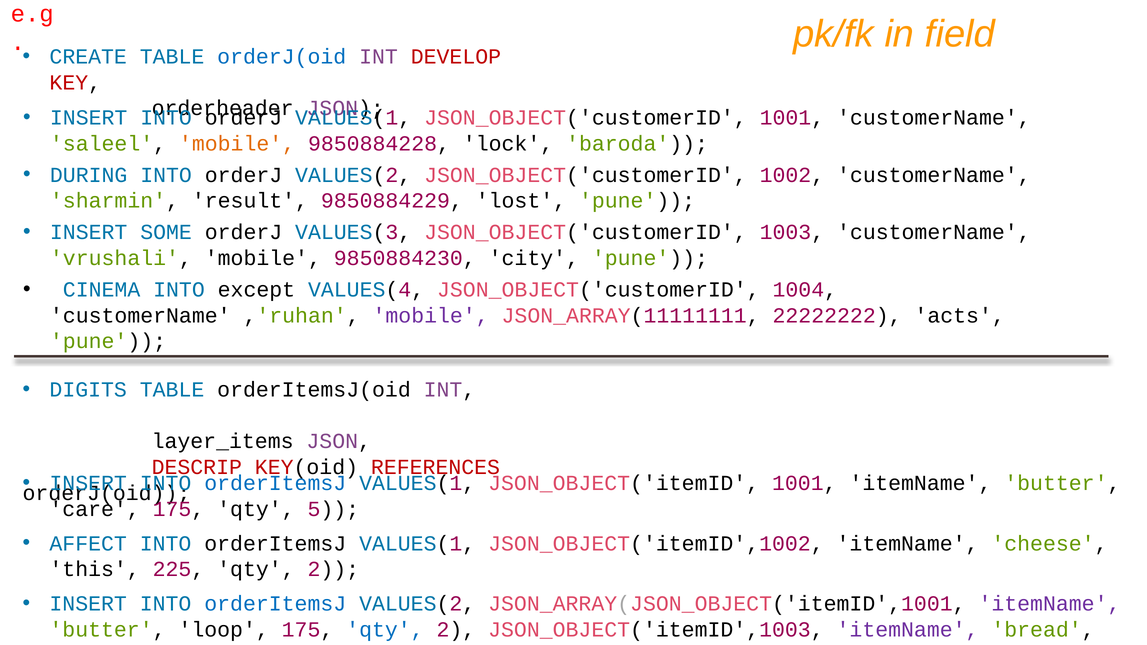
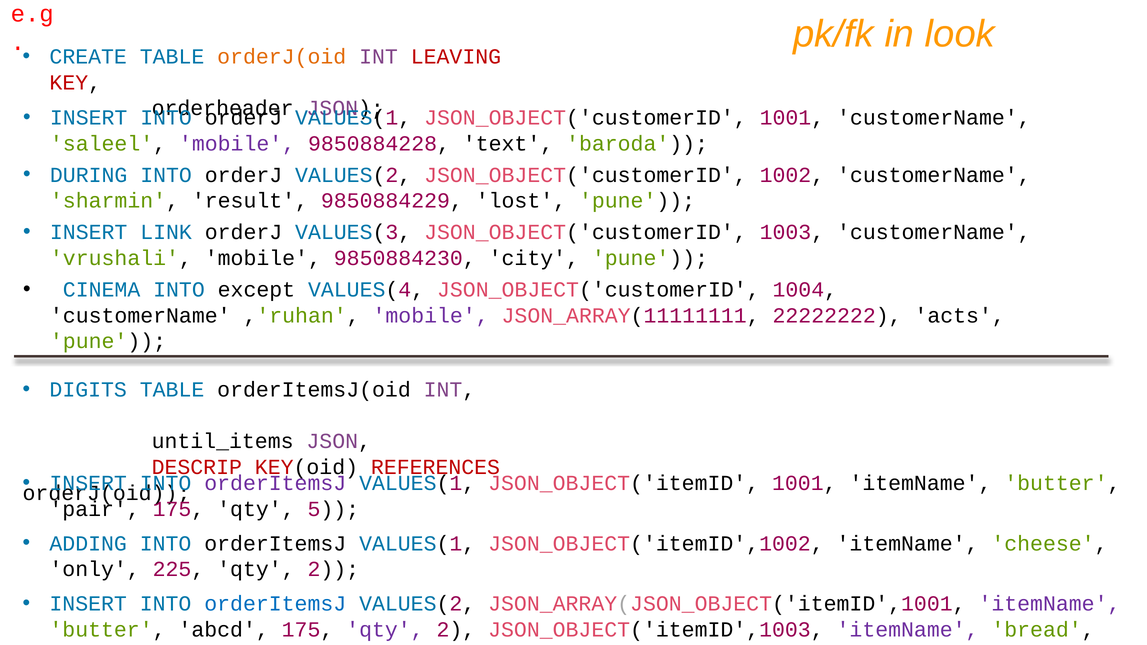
field: field -> look (960, 34)
orderJ(oid colour: blue -> orange (282, 57)
DEVELOP: DEVELOP -> LEAVING (456, 57)
mobile colour: orange -> purple (237, 143)
lock: lock -> text (508, 143)
SOME: SOME -> LINK (166, 232)
layer_items: layer_items -> until_items (223, 441)
orderItemsJ colour: blue -> purple (275, 483)
care: care -> pair (95, 509)
AFFECT: AFFECT -> ADDING (88, 544)
this: this -> only (95, 569)
loop: loop -> abcd (224, 630)
qty colour: blue -> purple (385, 630)
